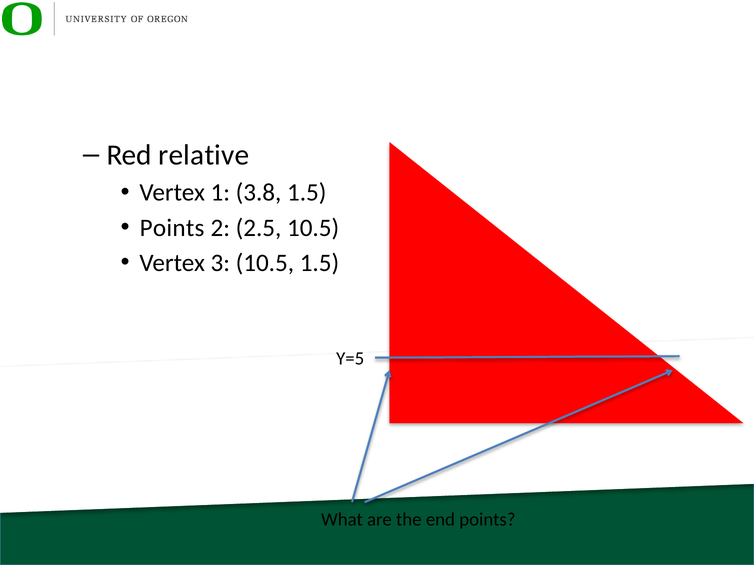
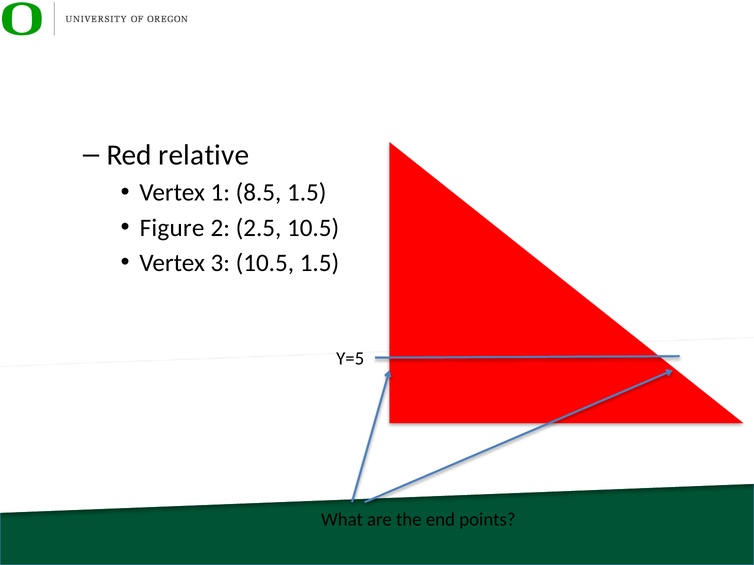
3.8: 3.8 -> 8.5 (259, 193)
Points: Points -> Figure (172, 228)
